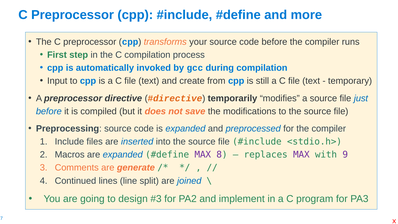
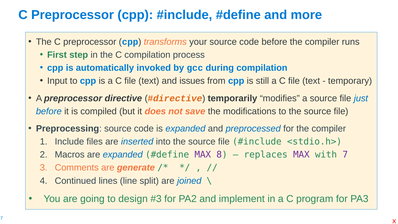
create: create -> issues (192, 81)
9: 9 -> 7 (345, 155)
